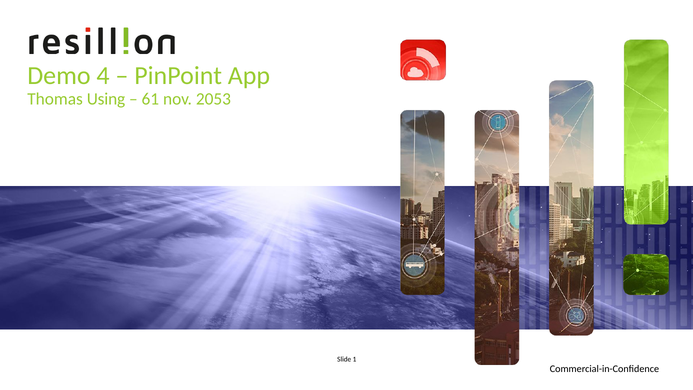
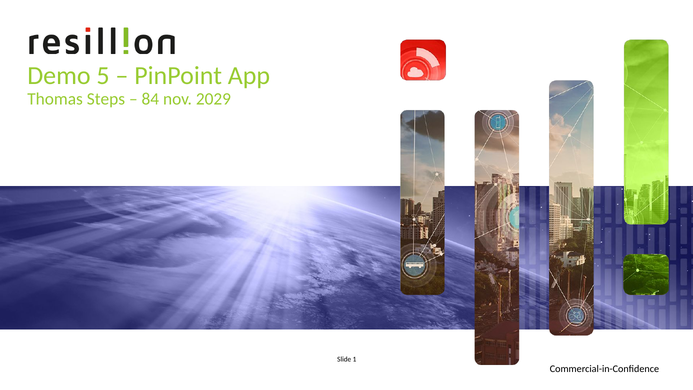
4: 4 -> 5 (103, 76)
Using: Using -> Steps (106, 99)
61: 61 -> 84 (150, 99)
2053: 2053 -> 2029 (213, 99)
